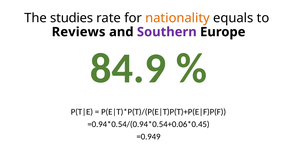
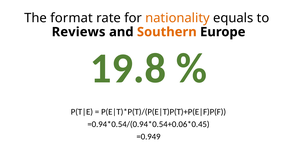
studies: studies -> format (72, 18)
Southern colour: purple -> orange (167, 32)
84.9: 84.9 -> 19.8 (128, 68)
